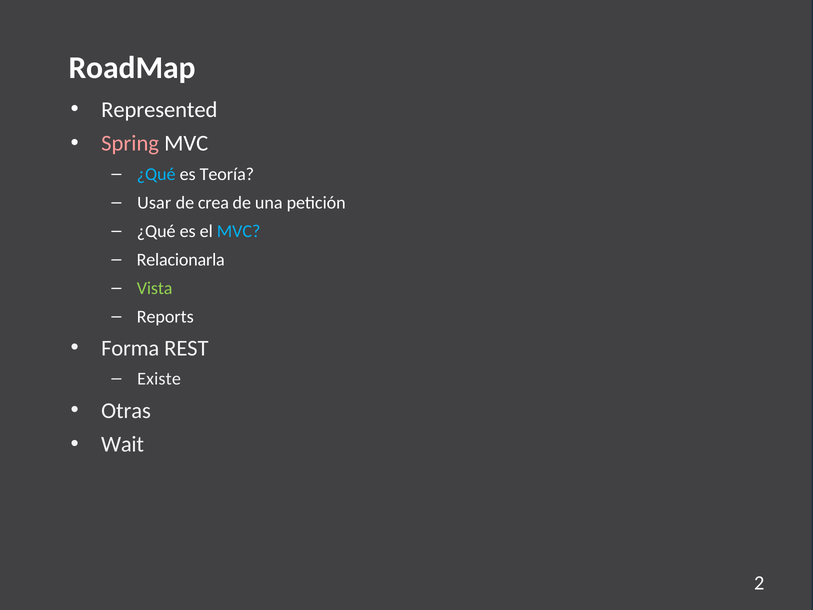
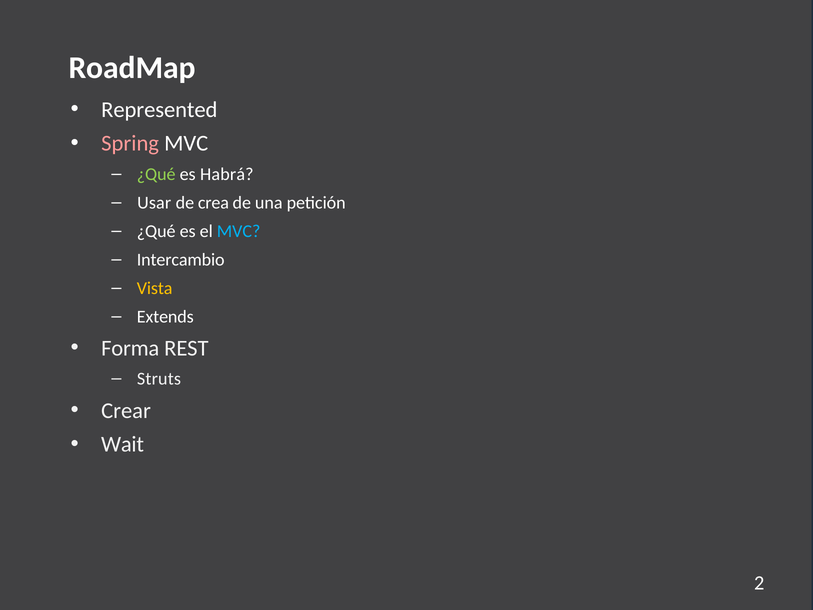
¿Qué colour: light blue -> light green (156, 174)
Teoría: Teoría -> Habrá (227, 174)
Relacionarla: Relacionarla -> Intercambio (181, 260)
Vista colour: light green -> yellow (155, 288)
Reports: Reports -> Extends (165, 317)
Existe: Existe -> Struts (159, 379)
Otras: Otras -> Crear (126, 410)
